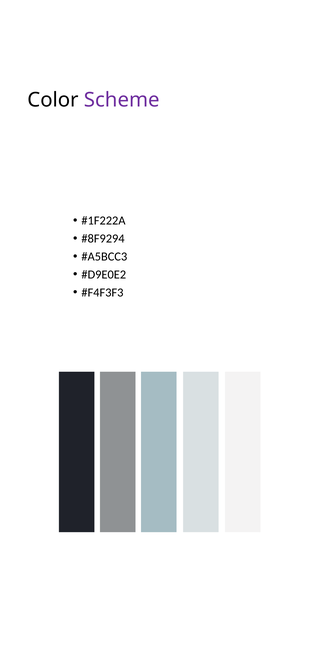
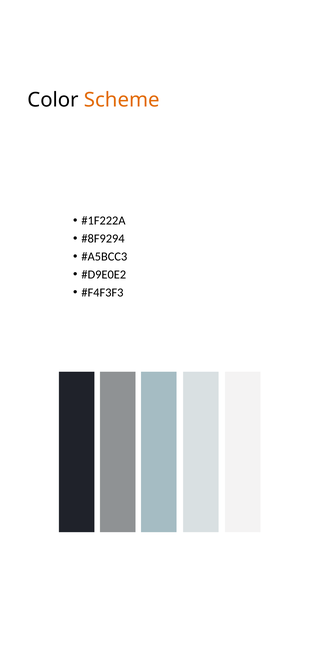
Scheme colour: purple -> orange (122, 100)
